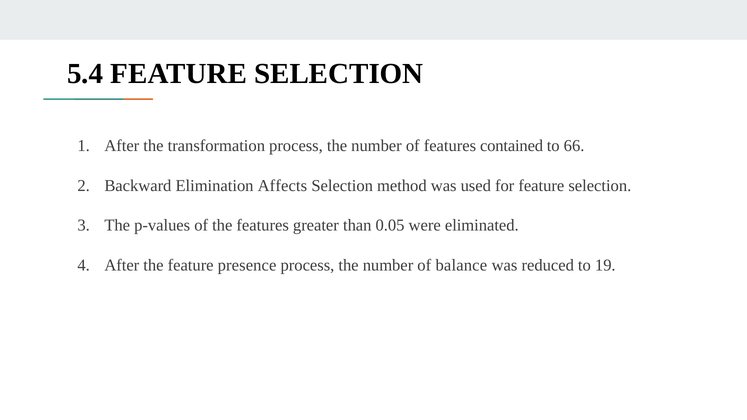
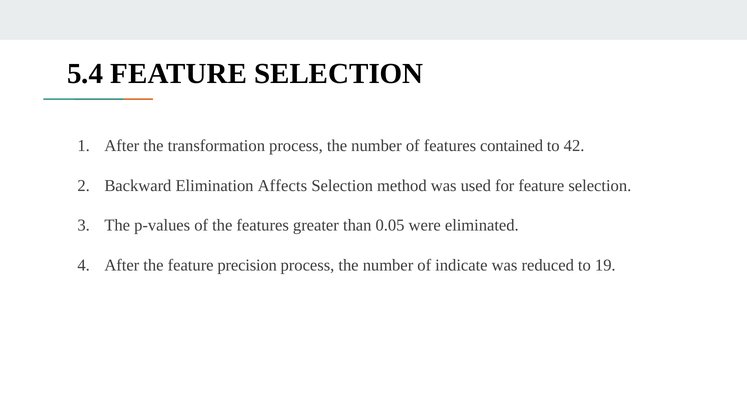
66: 66 -> 42 (574, 146)
presence: presence -> precision (247, 265)
balance: balance -> indicate (461, 265)
